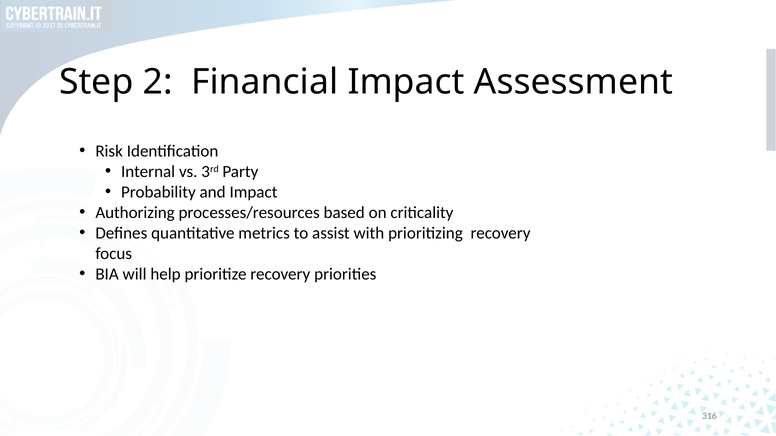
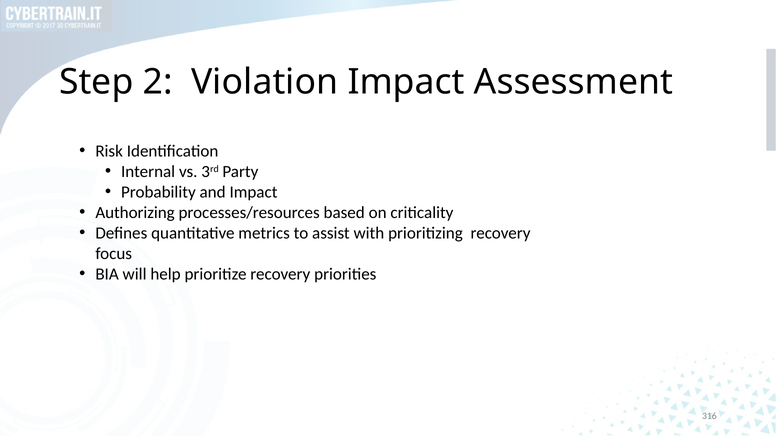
Financial: Financial -> Violation (265, 82)
